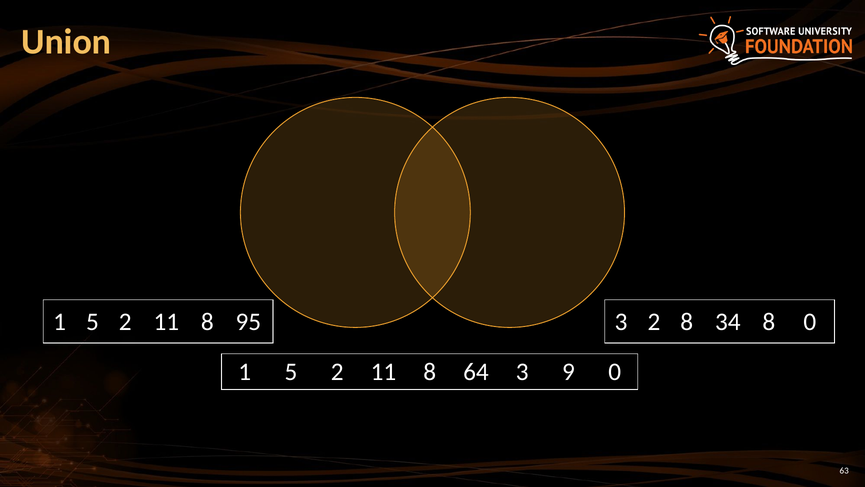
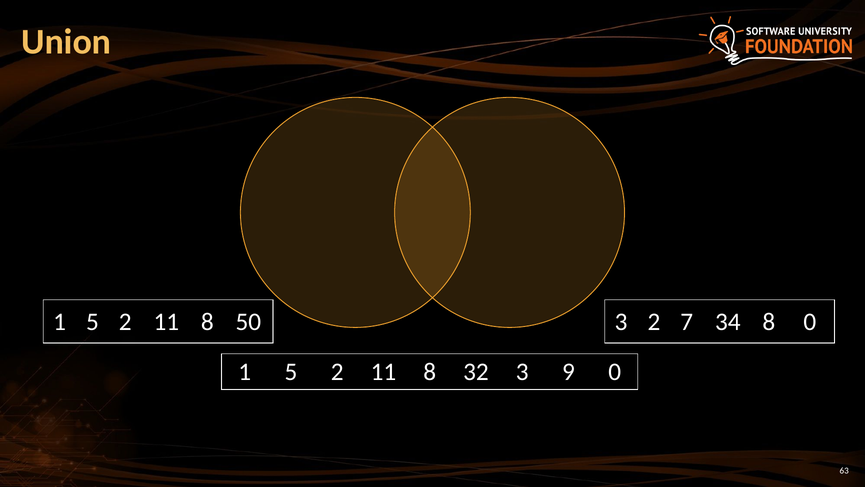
95: 95 -> 50 (248, 322)
2 8: 8 -> 7 (687, 322)
64: 64 -> 32 (476, 372)
